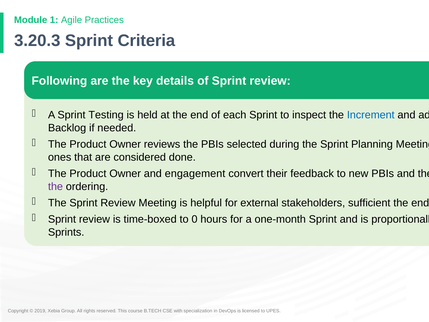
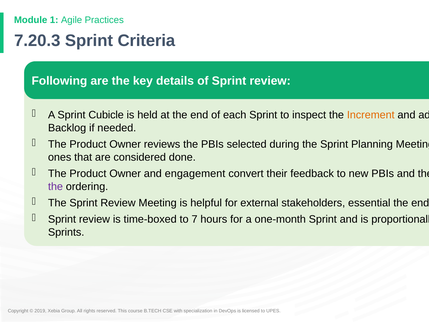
3.20.3: 3.20.3 -> 7.20.3 (37, 41)
Testing: Testing -> Cubicle (106, 115)
Increment colour: blue -> orange (371, 115)
sufficient: sufficient -> essential (369, 203)
0: 0 -> 7 (195, 219)
